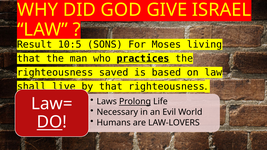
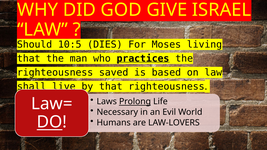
Result: Result -> Should (35, 45)
SONS: SONS -> DIES (105, 45)
